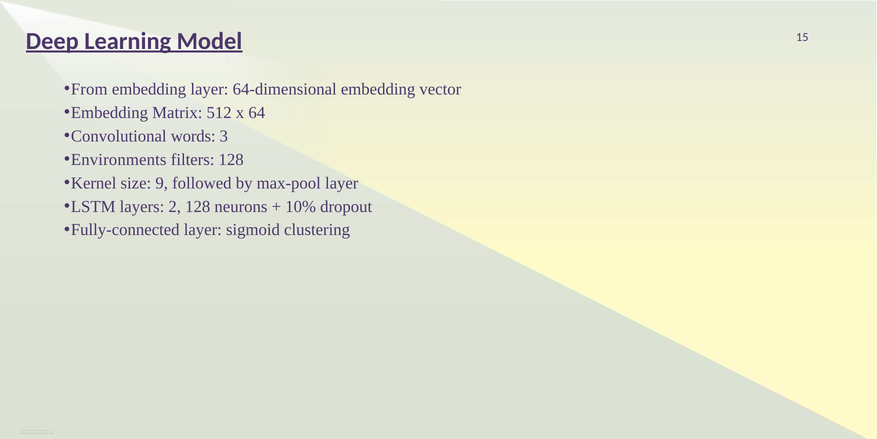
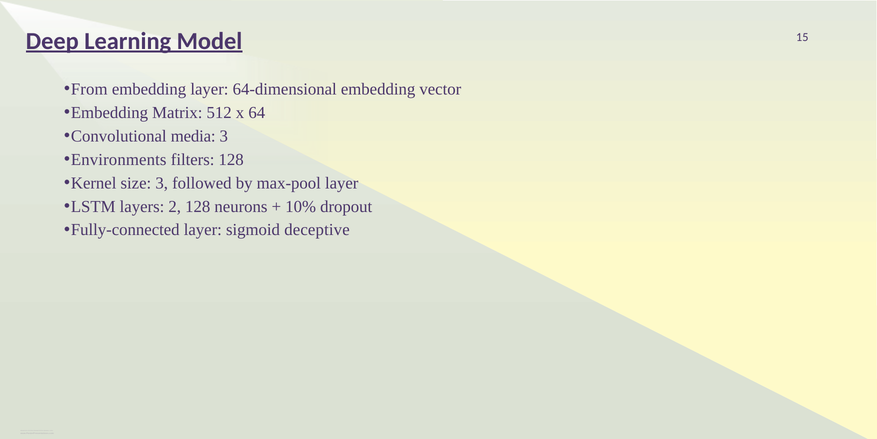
words: words -> media (193, 136)
size 9: 9 -> 3 (162, 183)
clustering: clustering -> deceptive (317, 230)
